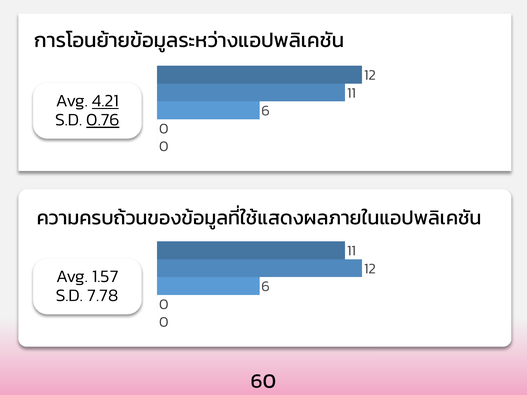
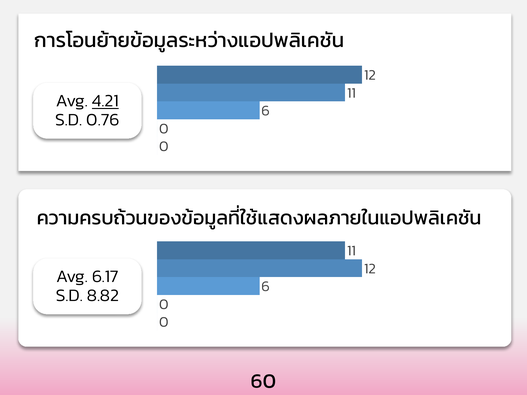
0.76 underline: present -> none (103, 120)
1.57: 1.57 -> 6.17 (105, 277)
7.78: 7.78 -> 8.82 (103, 296)
